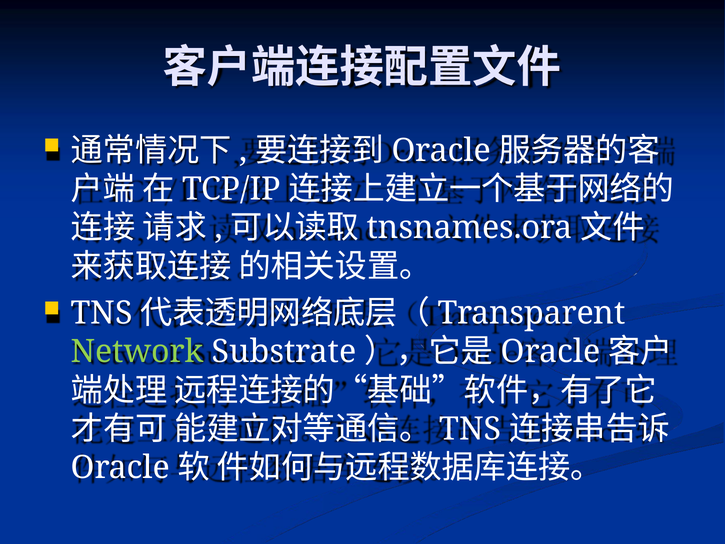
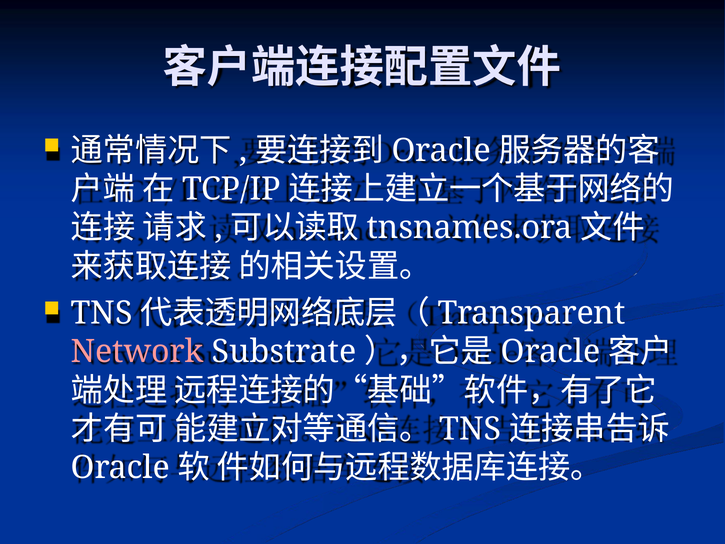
Network colour: light green -> pink (137, 352)
